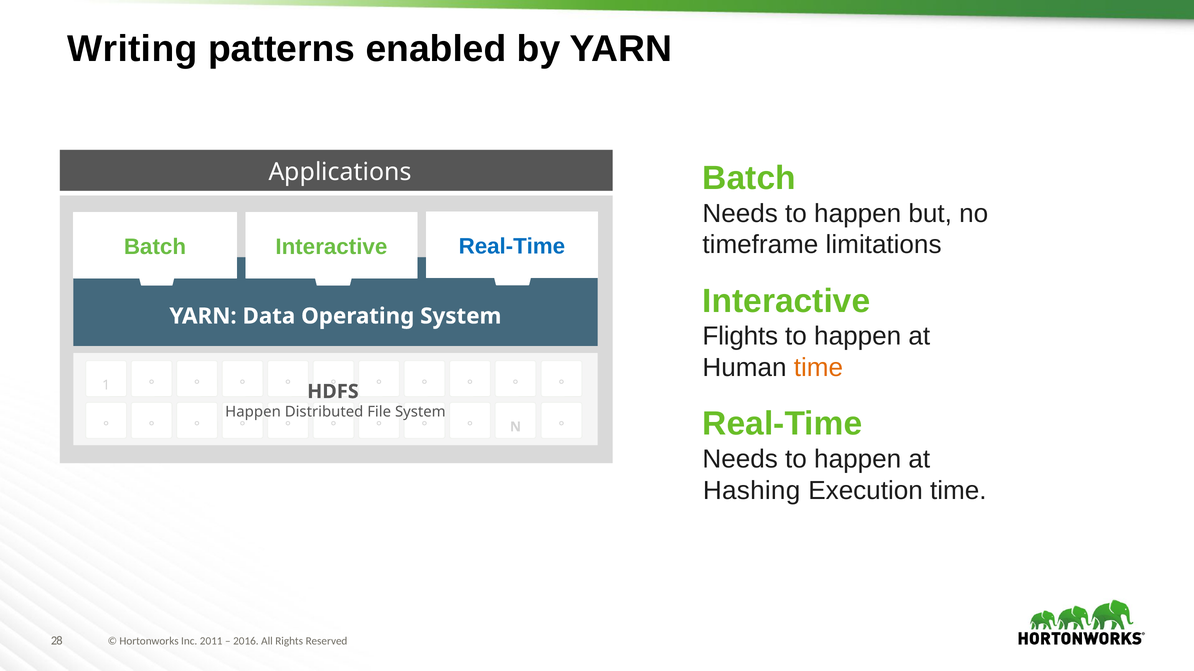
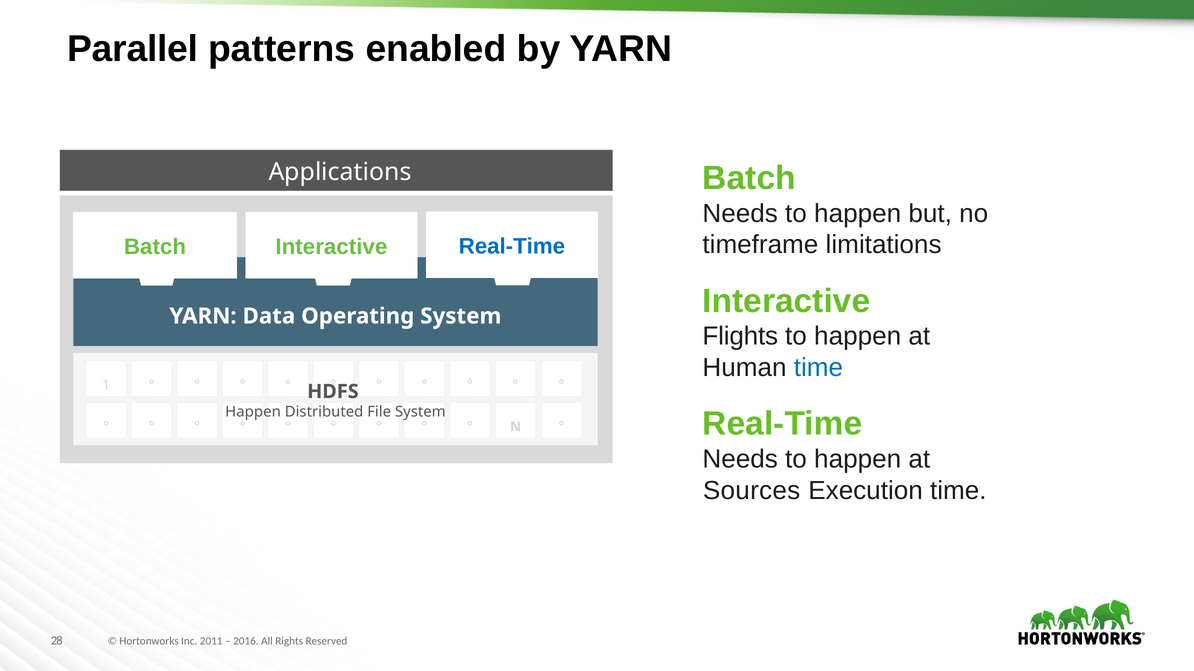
Writing: Writing -> Parallel (133, 49)
time colour: orange -> blue (818, 368)
Hashing: Hashing -> Sources (752, 491)
